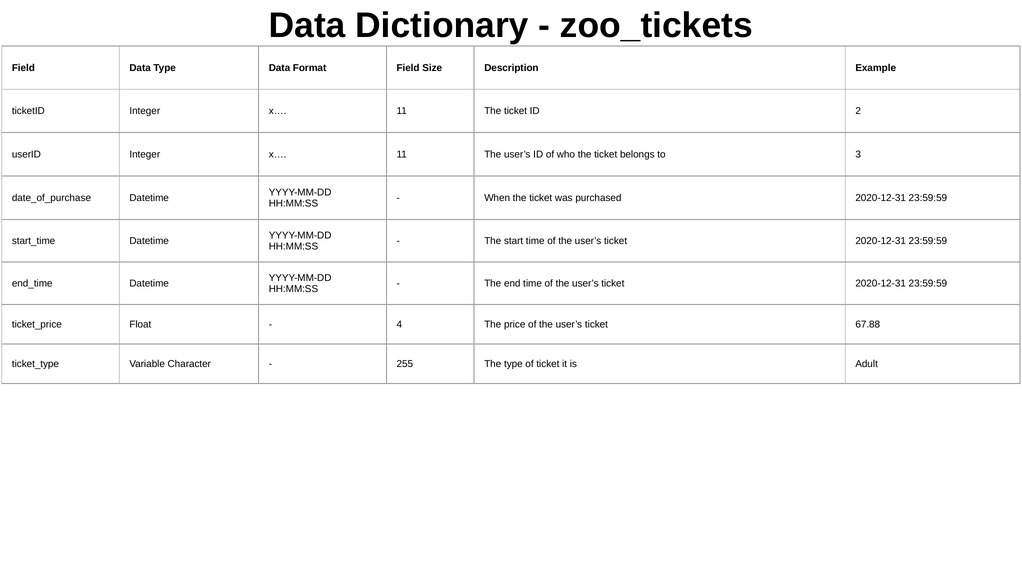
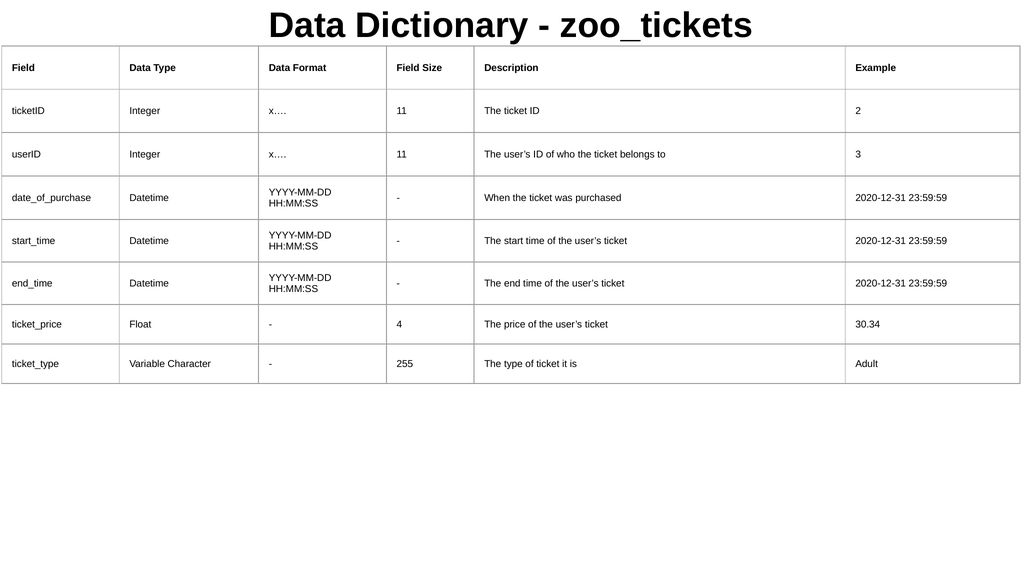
67.88: 67.88 -> 30.34 (868, 324)
